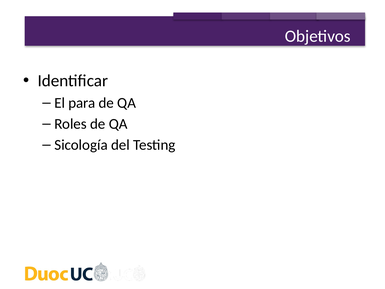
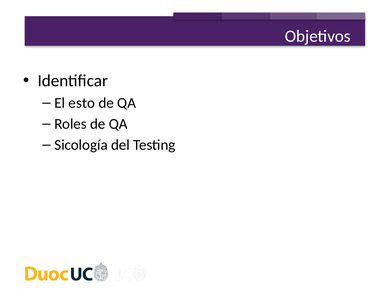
para: para -> esto (82, 103)
